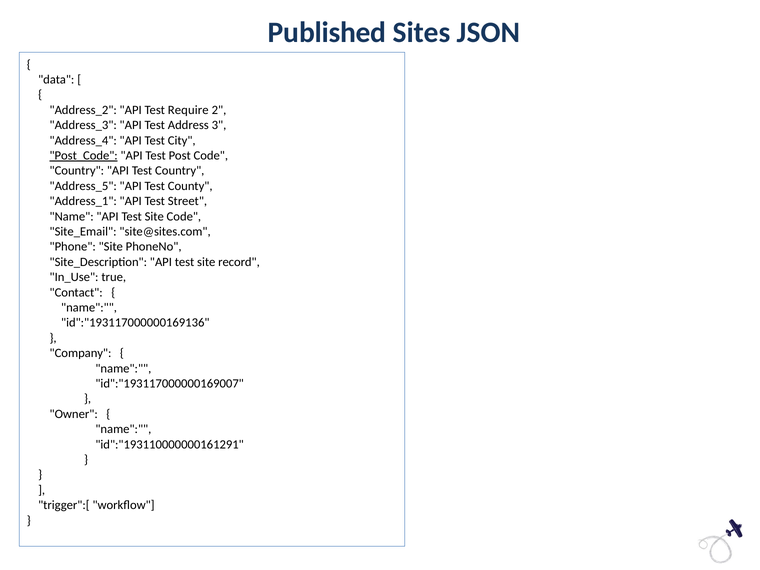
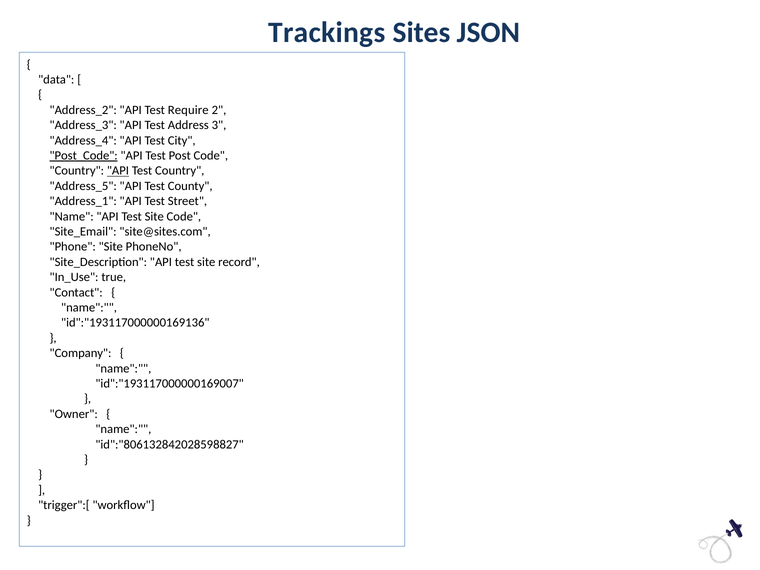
Published: Published -> Trackings (327, 32)
API underline: none -> present (118, 171)
id":"193110000000161291: id":"193110000000161291 -> id":"806132842028598827 (170, 444)
